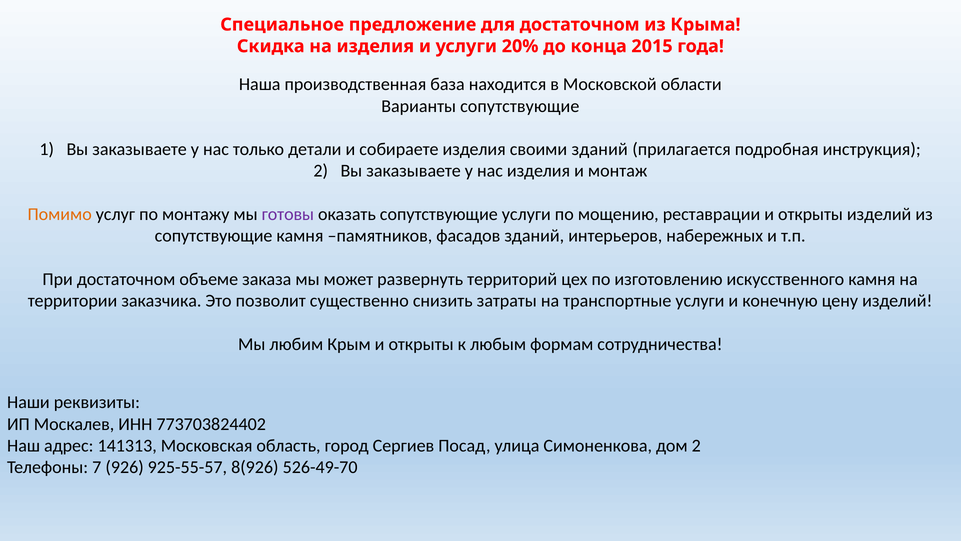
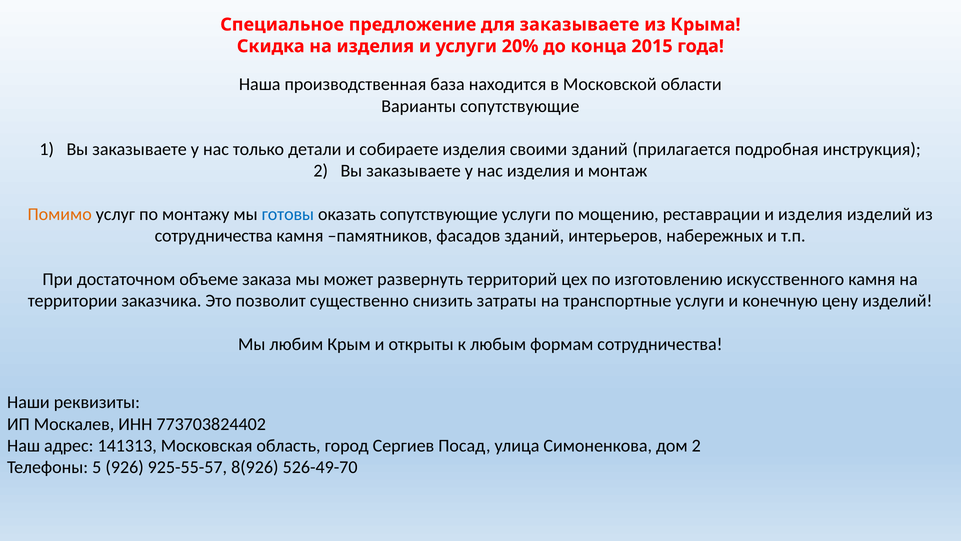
для достаточном: достаточном -> заказываете (580, 25)
готовы colour: purple -> blue (288, 214)
реставрации и открыты: открыты -> изделия (810, 214)
сопутствующие: сопутствующие -> сотрудничества (214, 236)
7: 7 -> 5 (97, 467)
